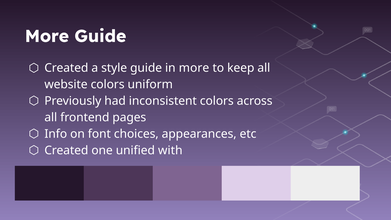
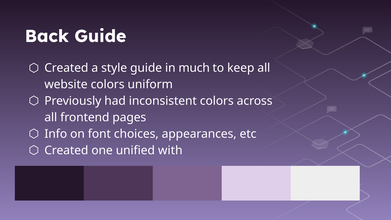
More: More -> Back (47, 36)
in more: more -> much (194, 68)
